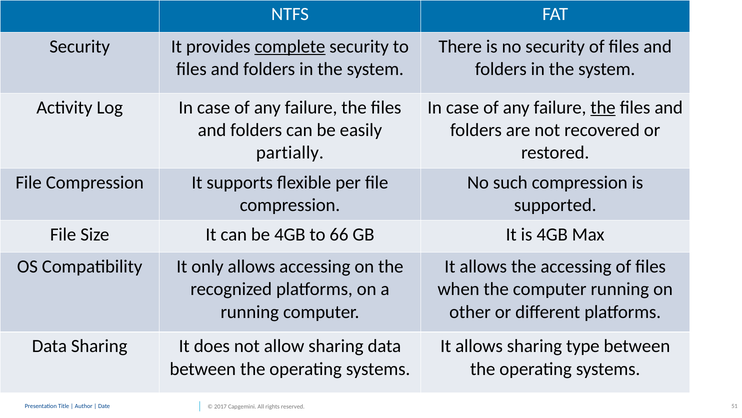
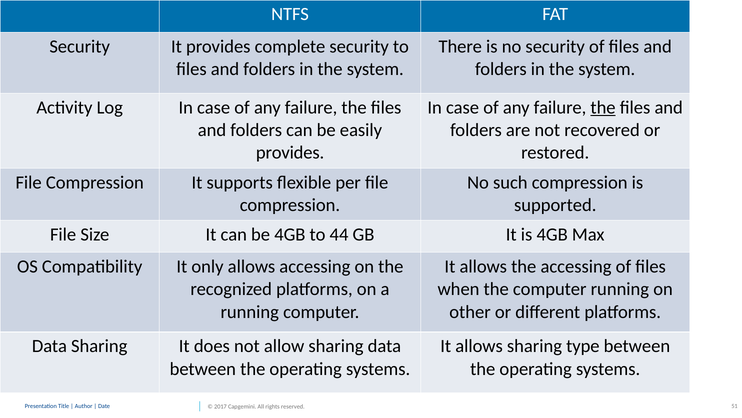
complete underline: present -> none (290, 47)
partially: partially -> provides (290, 153)
66: 66 -> 44 (339, 234)
